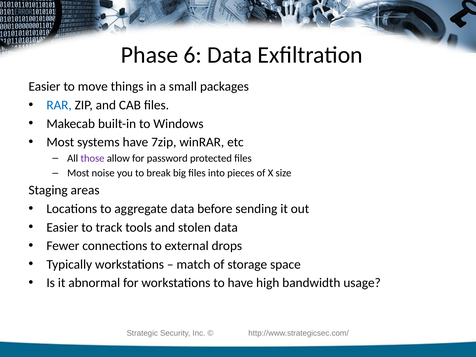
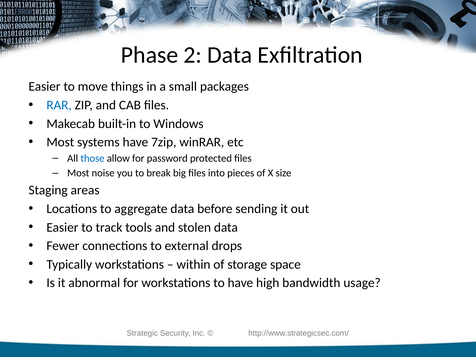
6: 6 -> 2 (193, 55)
those colour: purple -> blue (93, 158)
match: match -> within (193, 264)
